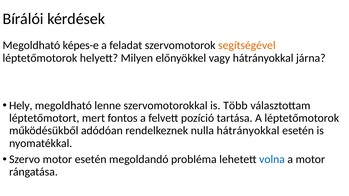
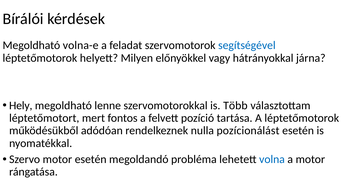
képes-e: képes-e -> volna-e (81, 45)
segítségével colour: orange -> blue (247, 45)
nulla hátrányokkal: hátrányokkal -> pozícionálást (248, 131)
